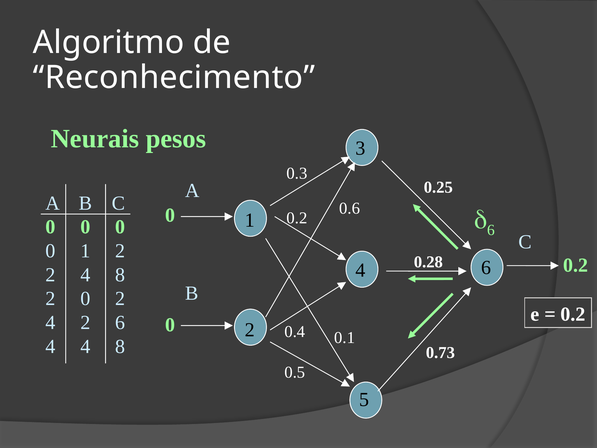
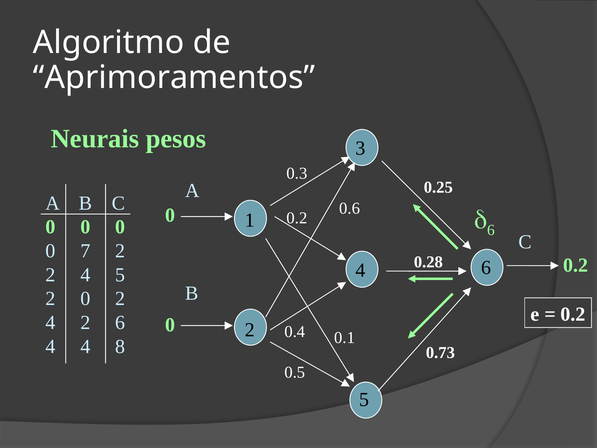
Reconhecimento: Reconhecimento -> Aprimoramentos (174, 77)
0 1: 1 -> 7 (85, 251)
2 4 8: 8 -> 5 (120, 275)
